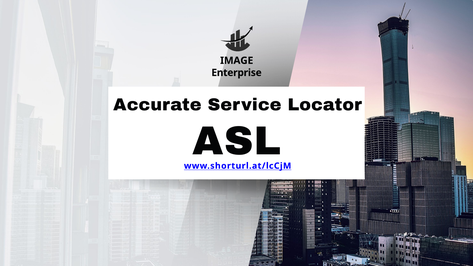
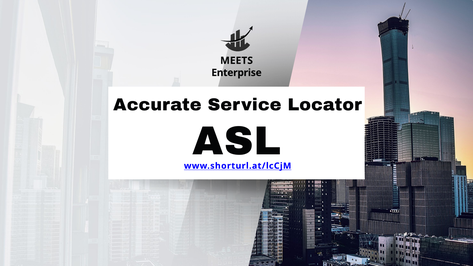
IMAGE: IMAGE -> MEETS (237, 61)
